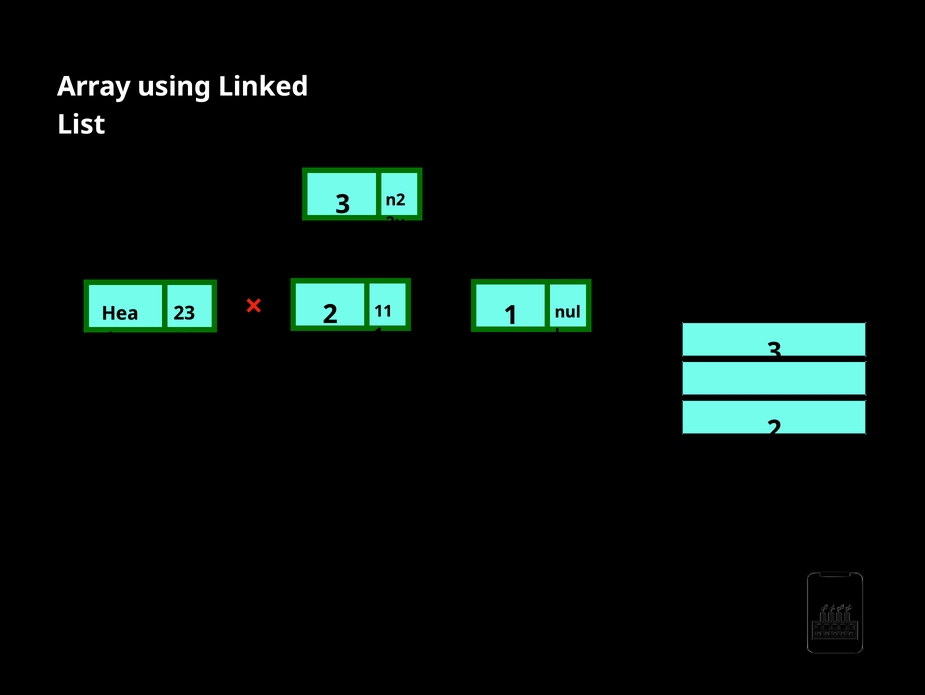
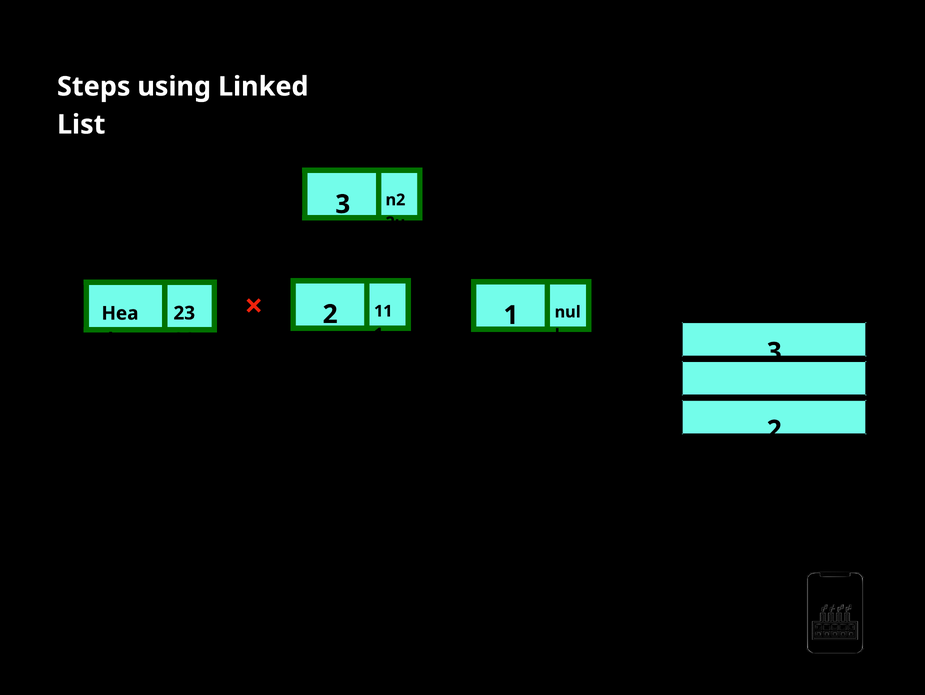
Array: Array -> Steps (94, 87)
